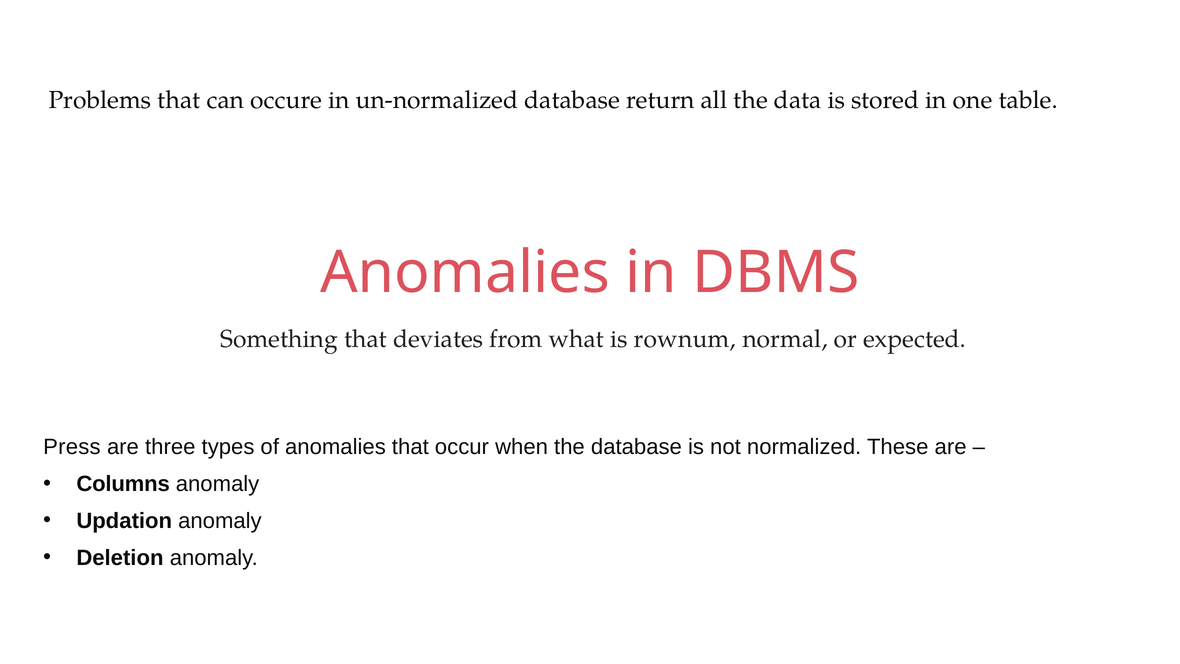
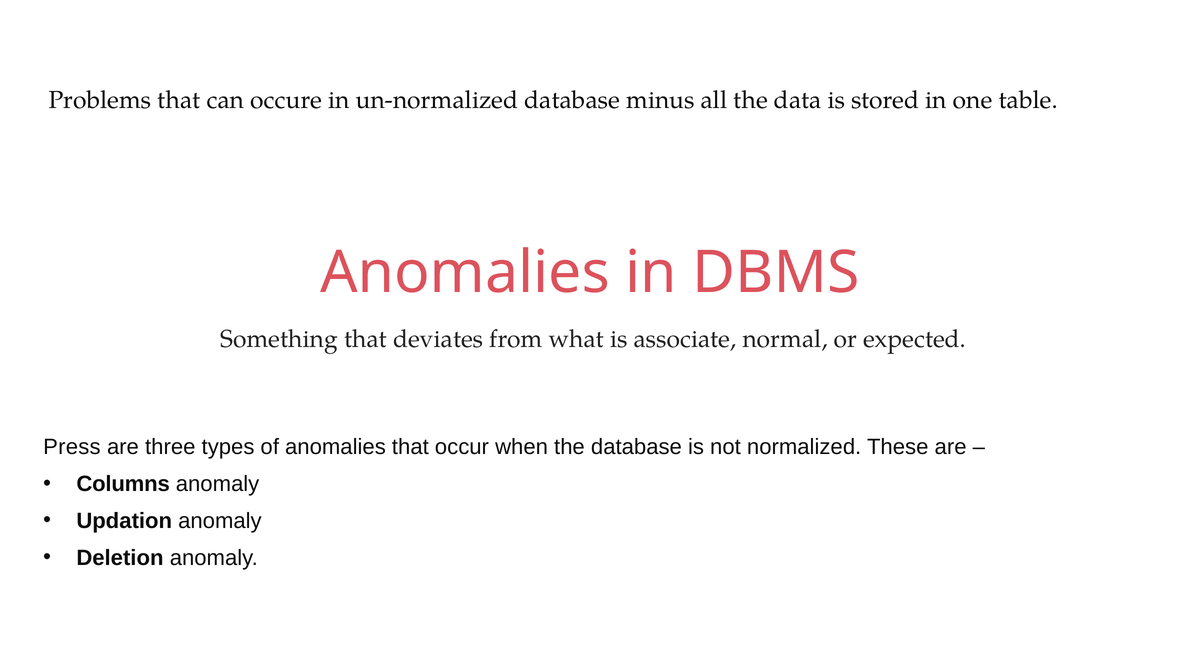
return: return -> minus (660, 100)
rownum: rownum -> associate (685, 339)
